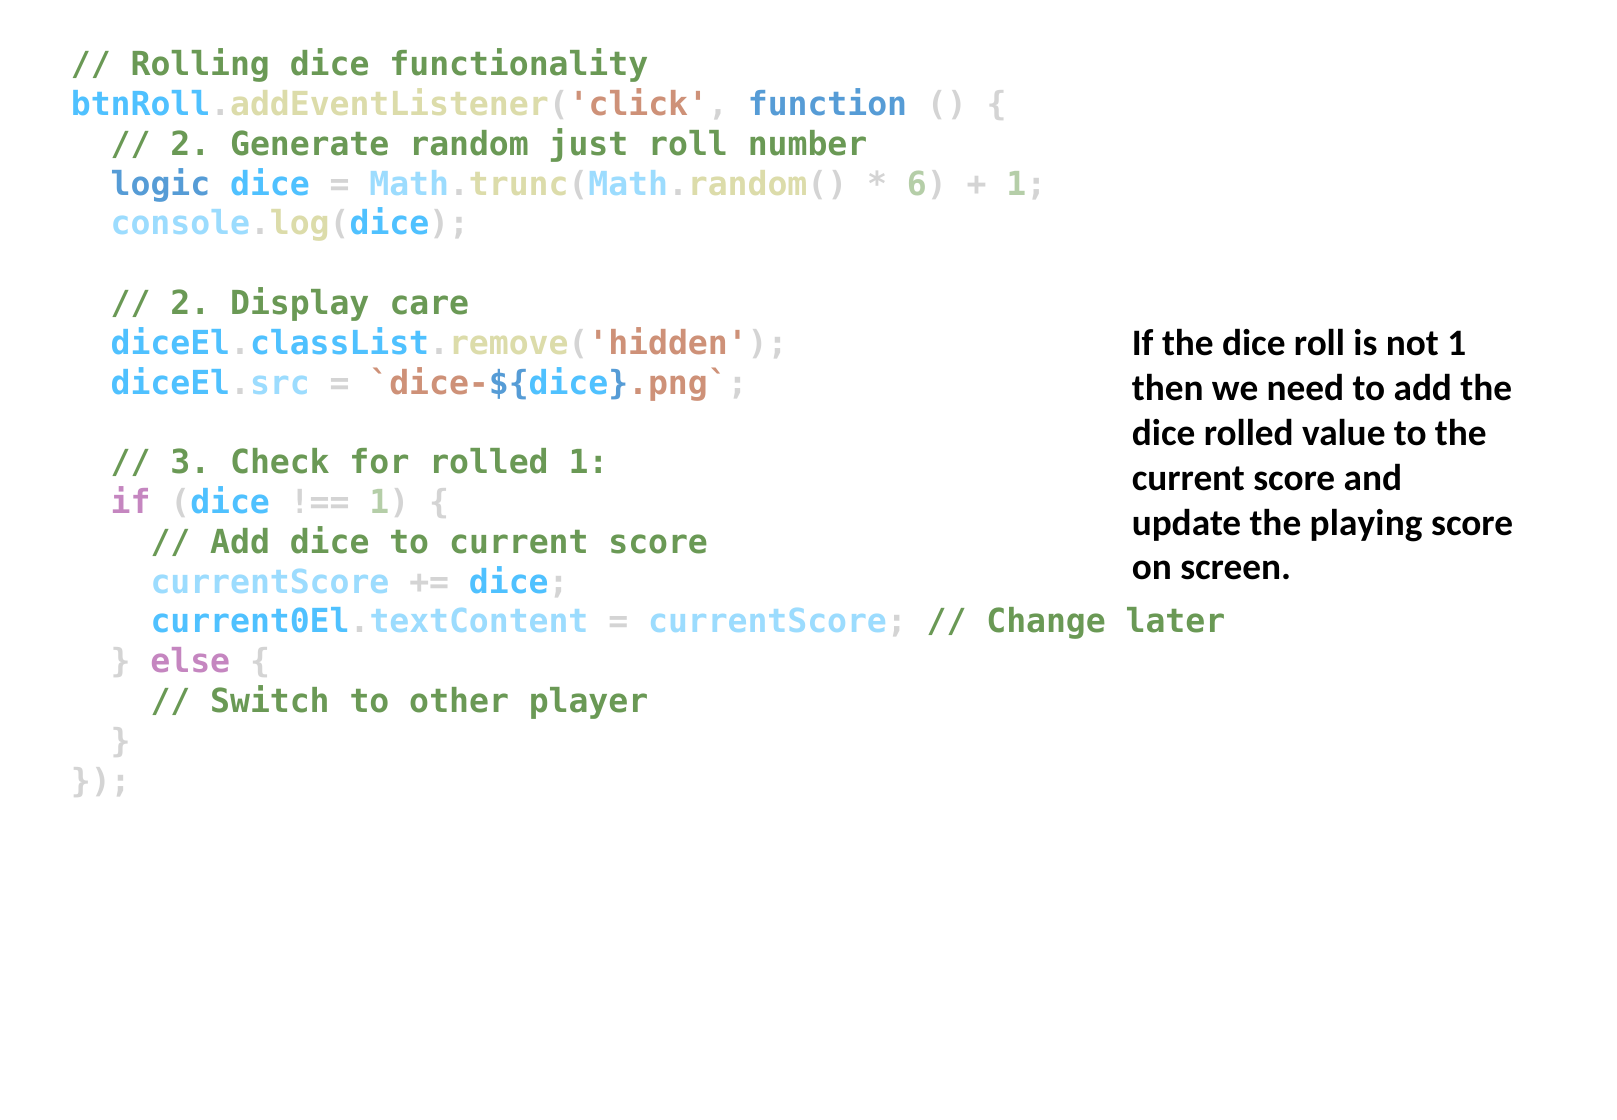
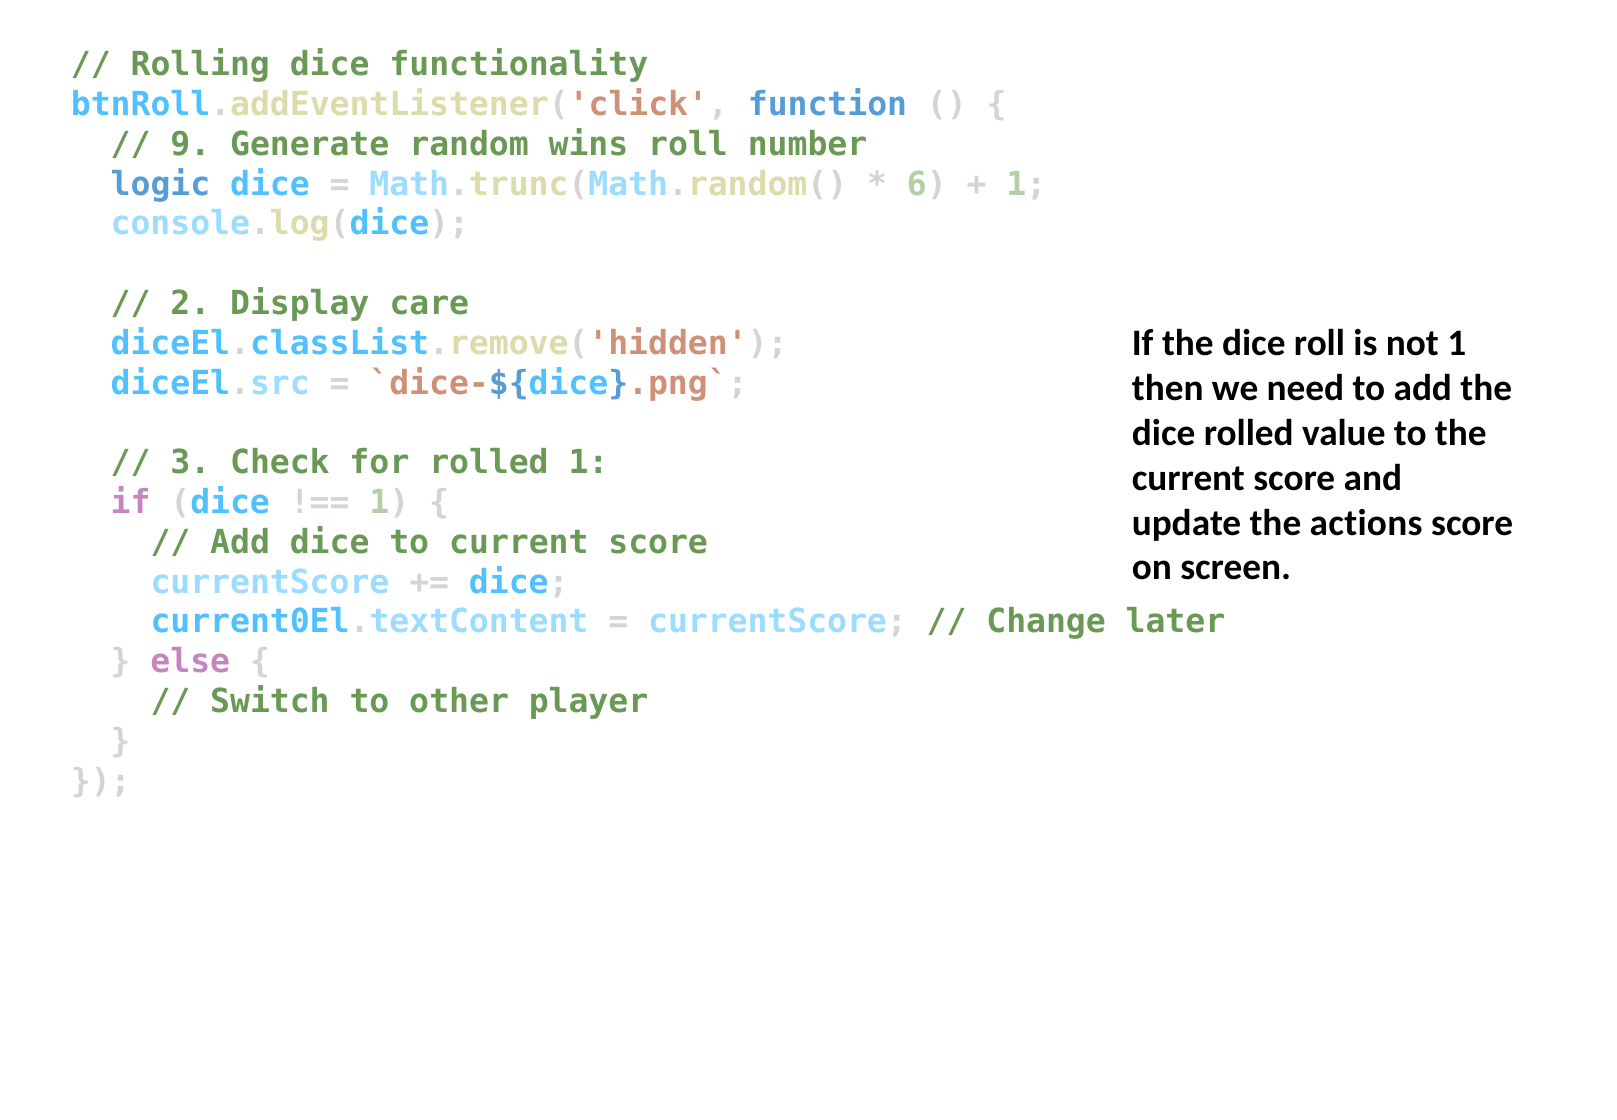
2: 2 -> 9 (190, 144)
just: just -> wins (588, 144)
playing: playing -> actions (1366, 523)
